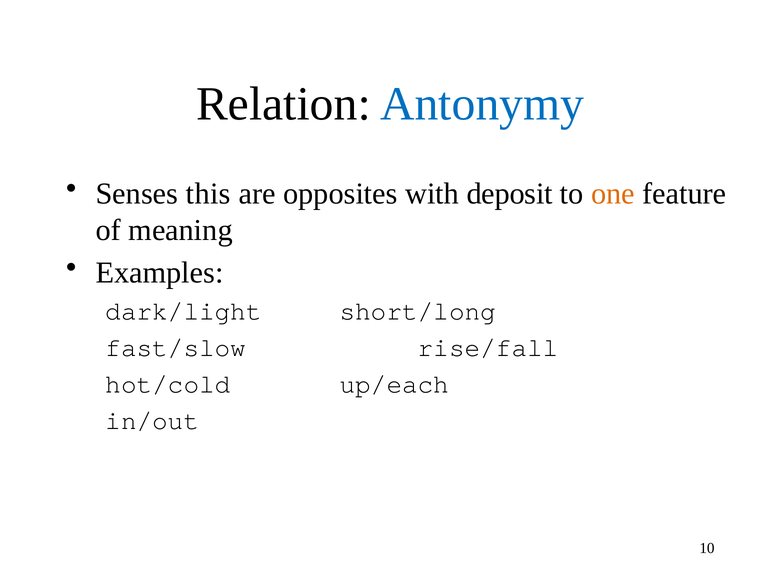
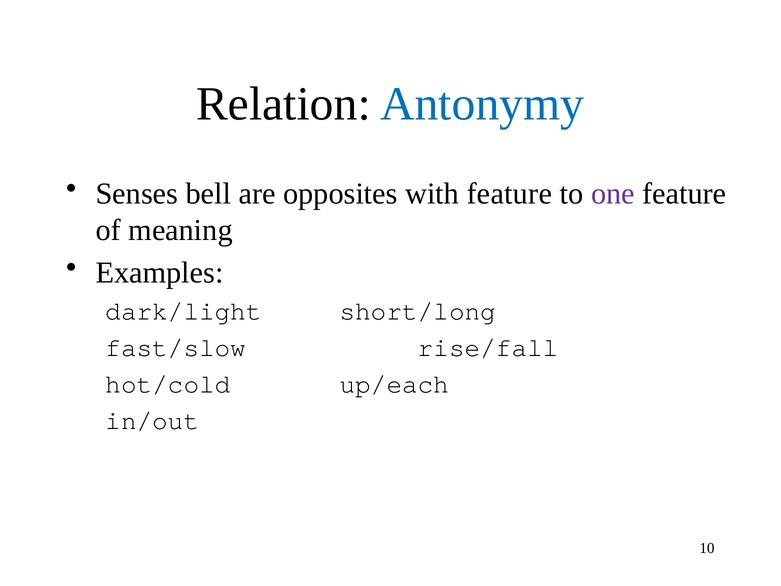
this: this -> bell (208, 193)
with deposit: deposit -> feature (509, 193)
one colour: orange -> purple (613, 193)
